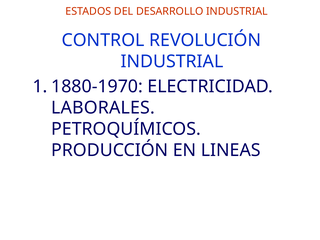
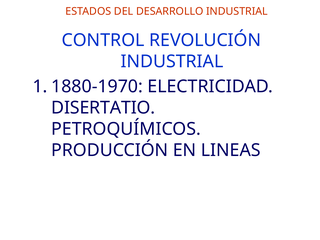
LABORALES: LABORALES -> DISERTATIO (103, 108)
